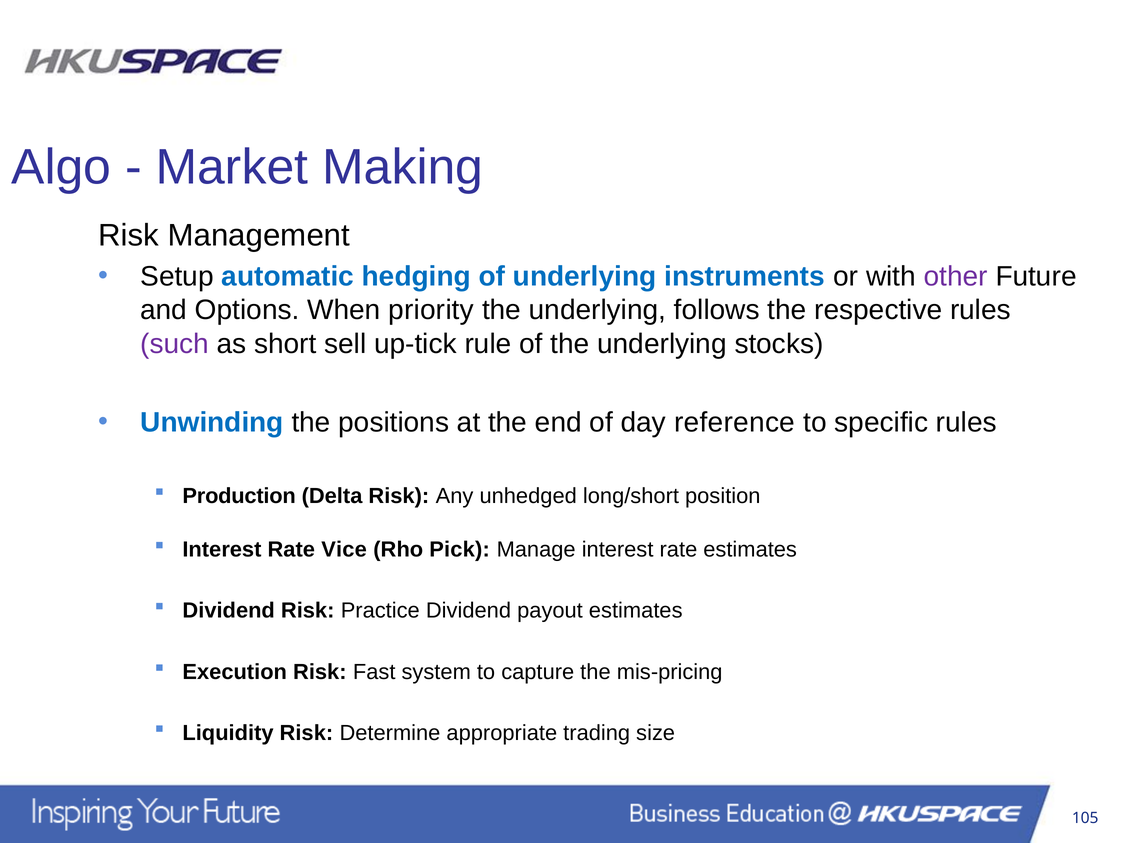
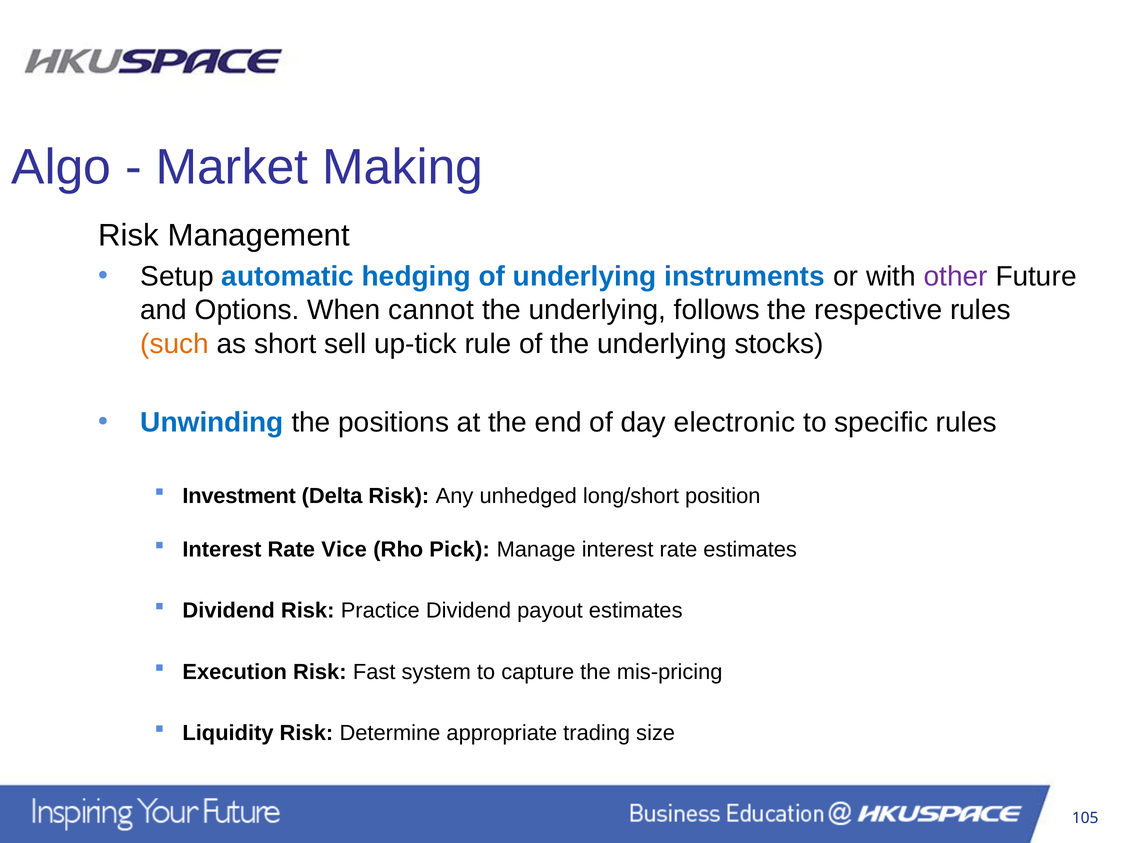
priority: priority -> cannot (431, 310)
such colour: purple -> orange (175, 344)
reference: reference -> electronic (735, 423)
Production: Production -> Investment (239, 496)
